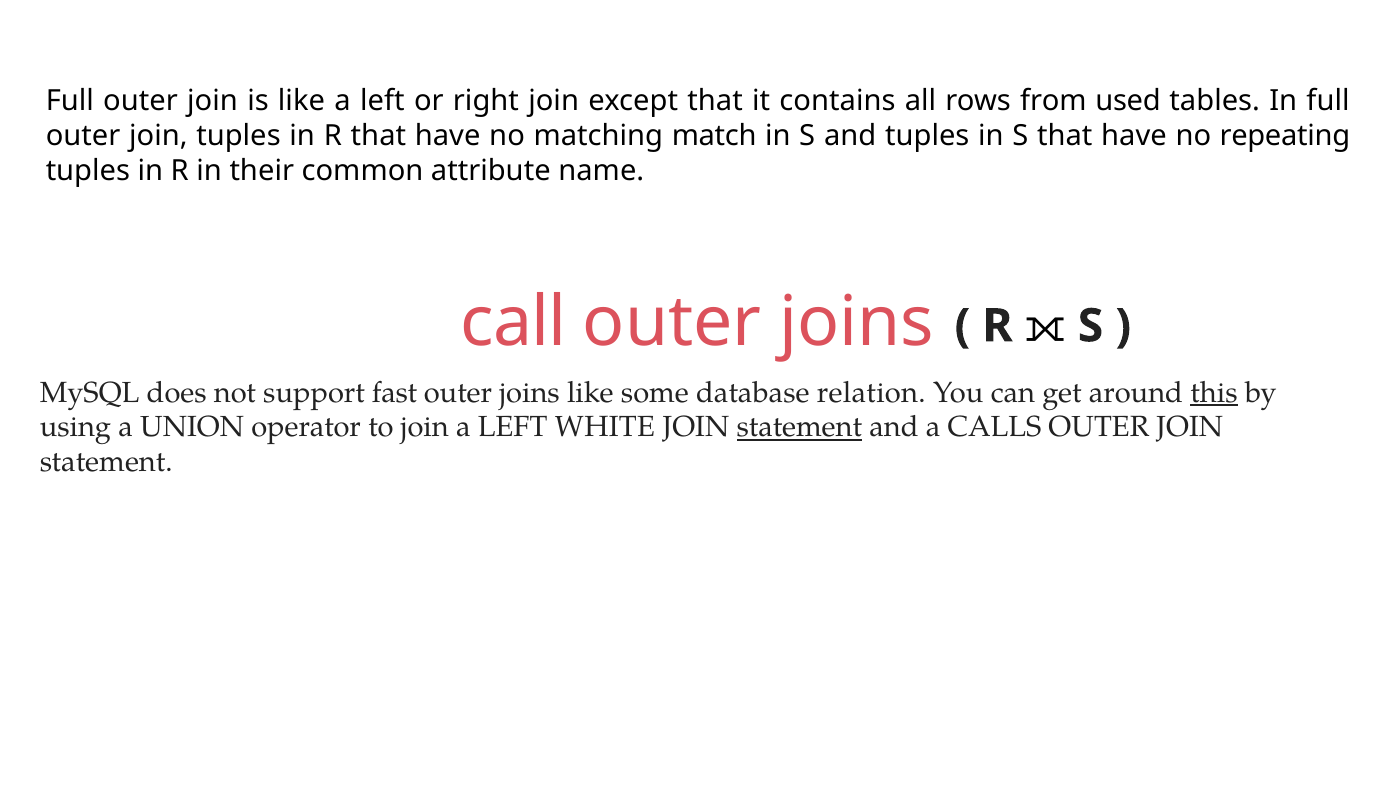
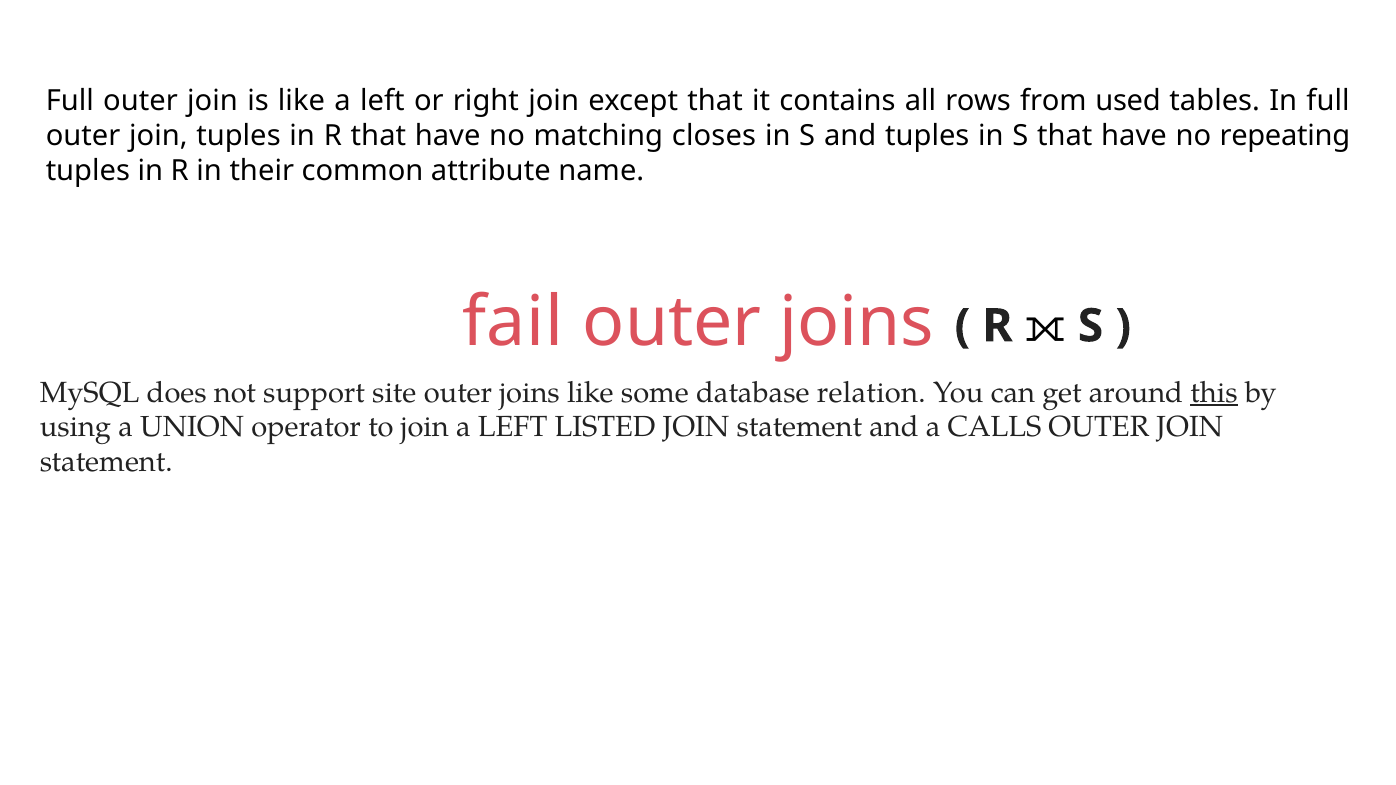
match: match -> closes (714, 136)
call: call -> fail (513, 322)
fast: fast -> site (394, 393)
WHITE: WHITE -> LISTED (605, 427)
statement underline: present -> none (799, 427)
